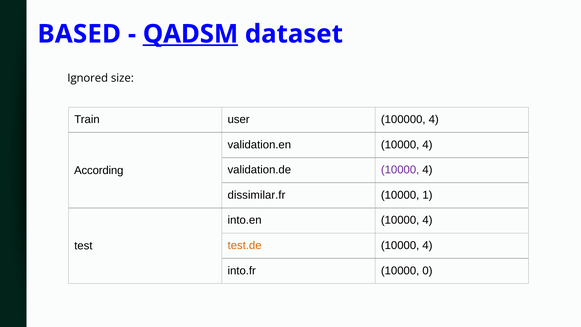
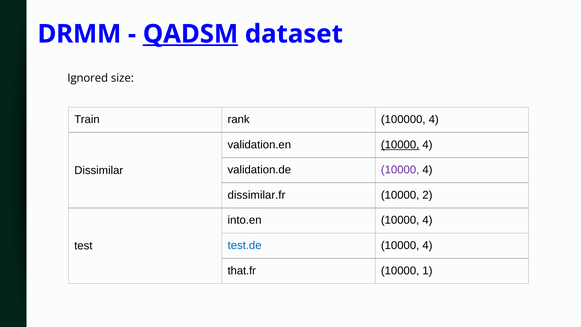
BASED: BASED -> DRMM (79, 34)
user: user -> rank (239, 119)
10000 underline: none -> present (400, 145)
According: According -> Dissimilar (99, 170)
1: 1 -> 2 (427, 195)
test.de colour: orange -> blue (245, 245)
into.fr: into.fr -> that.fr (242, 270)
0: 0 -> 1 (427, 270)
